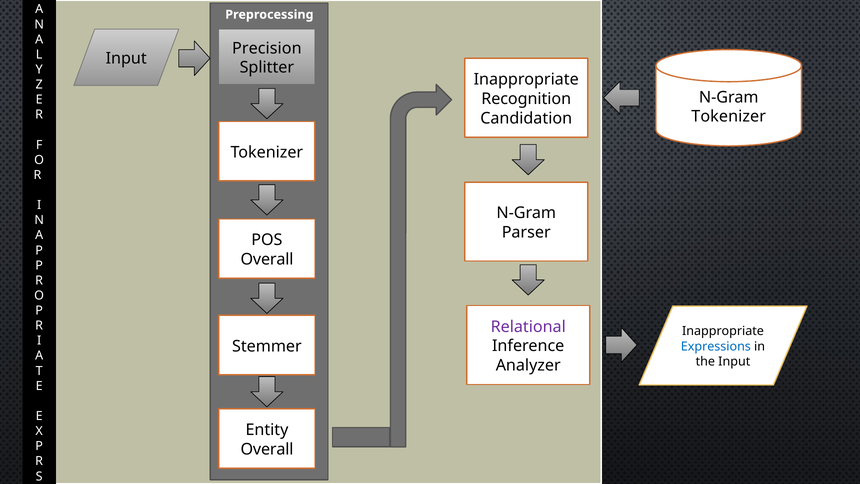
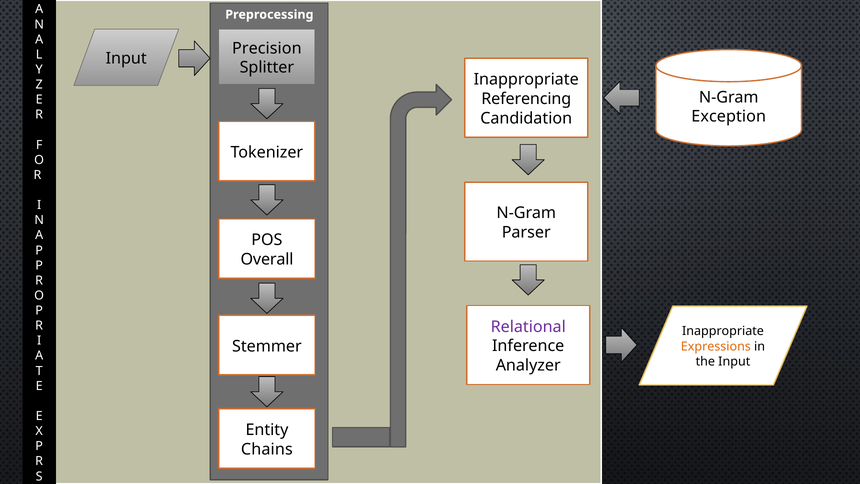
Recognition: Recognition -> Referencing (526, 99)
Tokenizer: Tokenizer -> Exception (729, 117)
Expressions colour: blue -> orange (716, 346)
Overall: Overall -> Chains (267, 449)
